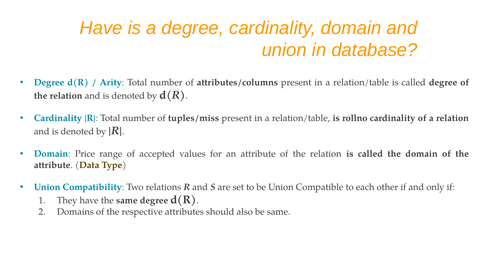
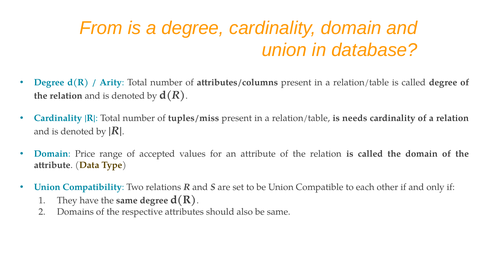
Have: Have -> From (101, 28)
rollno: rollno -> needs (355, 118)
